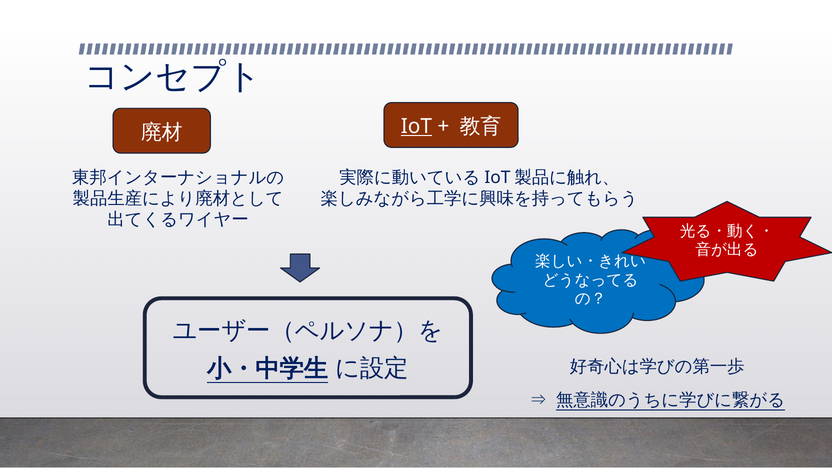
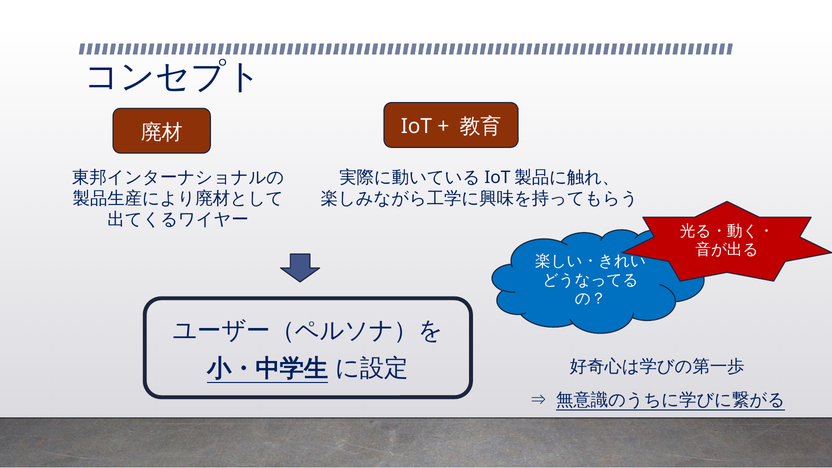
IoT underline: present -> none (416, 126)
